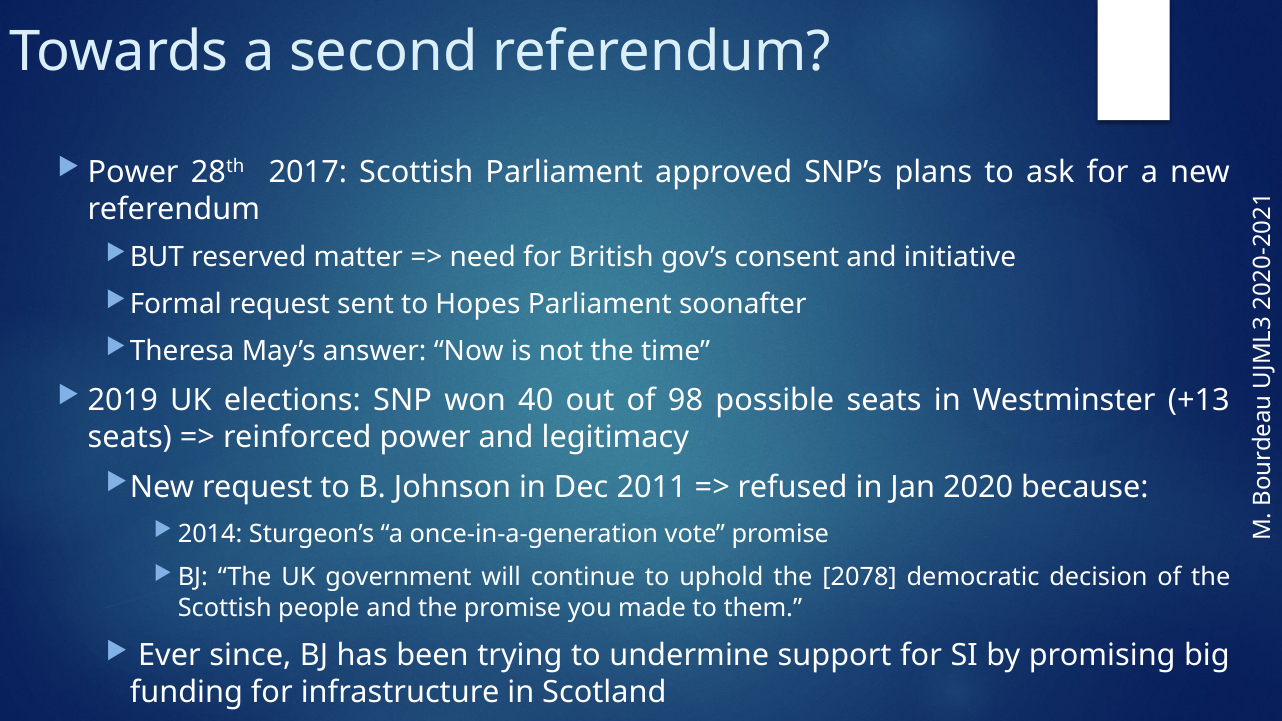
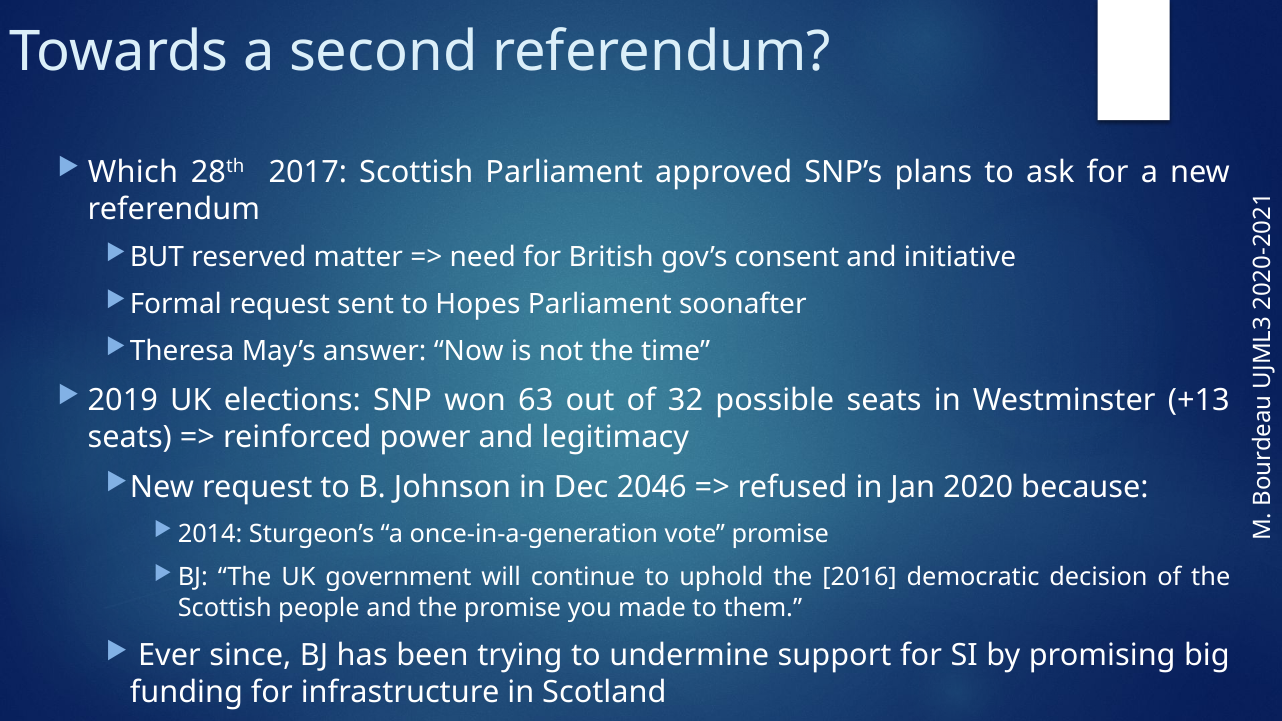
Power: Power -> Which (133, 172)
40: 40 -> 63 (536, 400)
98: 98 -> 32 (686, 400)
2011: 2011 -> 2046 (652, 487)
2078: 2078 -> 2016 (860, 578)
